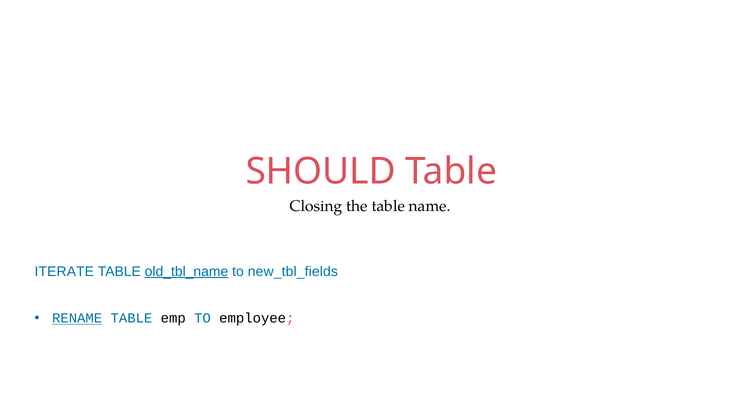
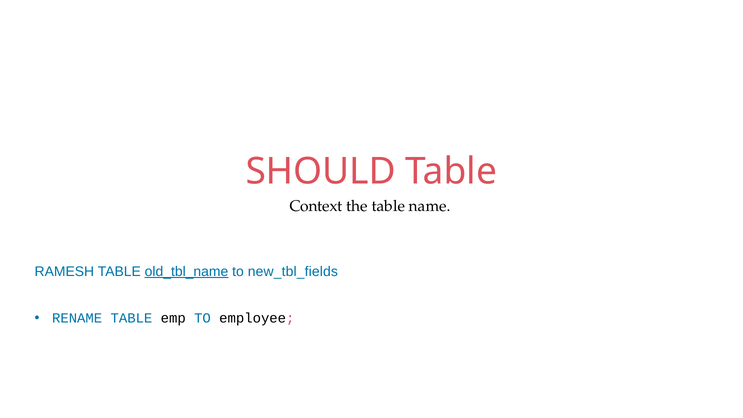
Closing: Closing -> Context (316, 206)
ITERATE: ITERATE -> RAMESH (64, 271)
RENAME underline: present -> none (77, 318)
